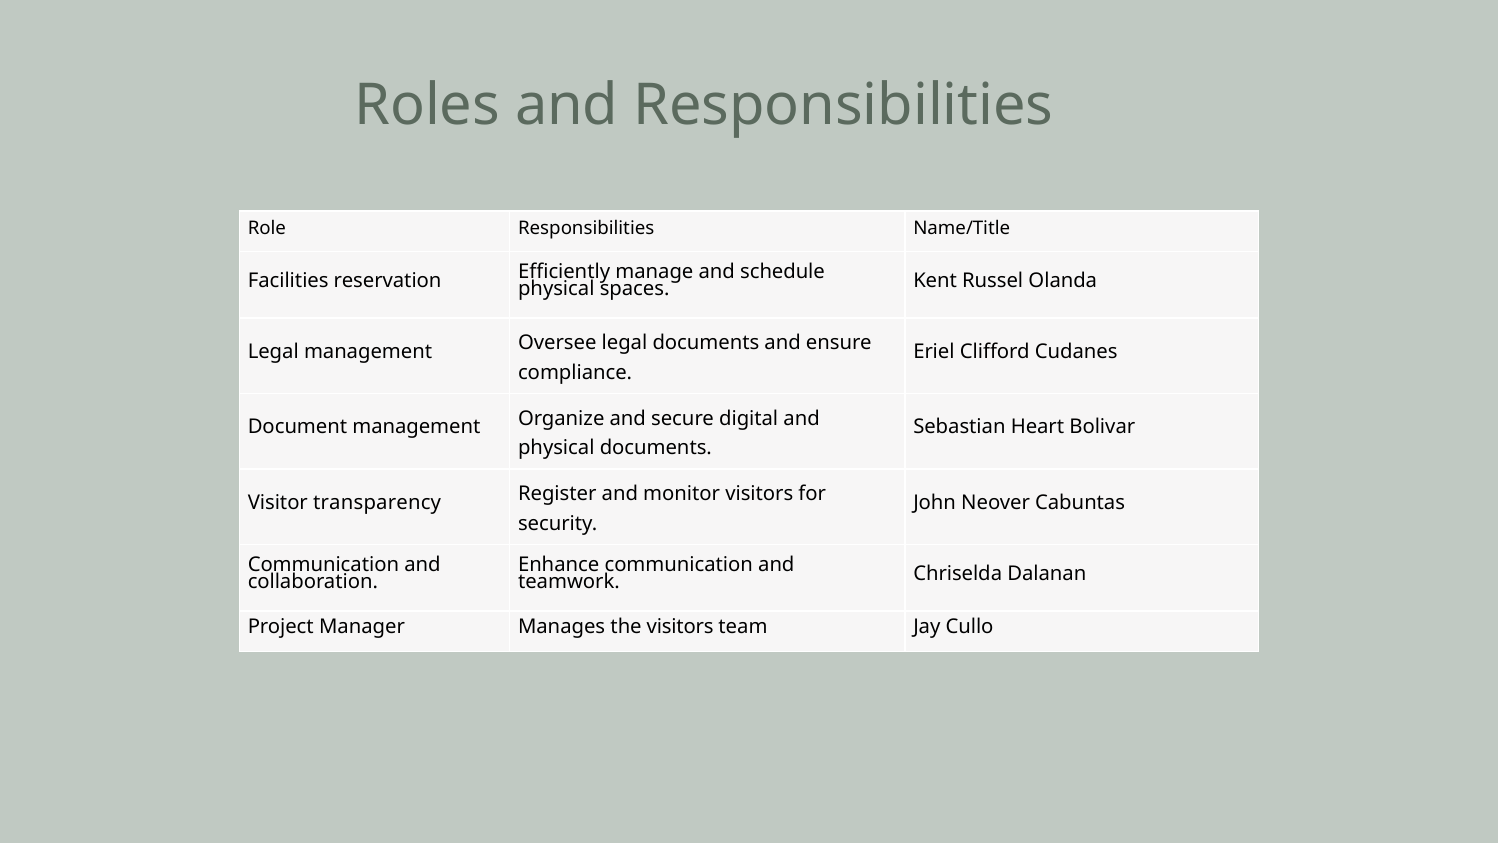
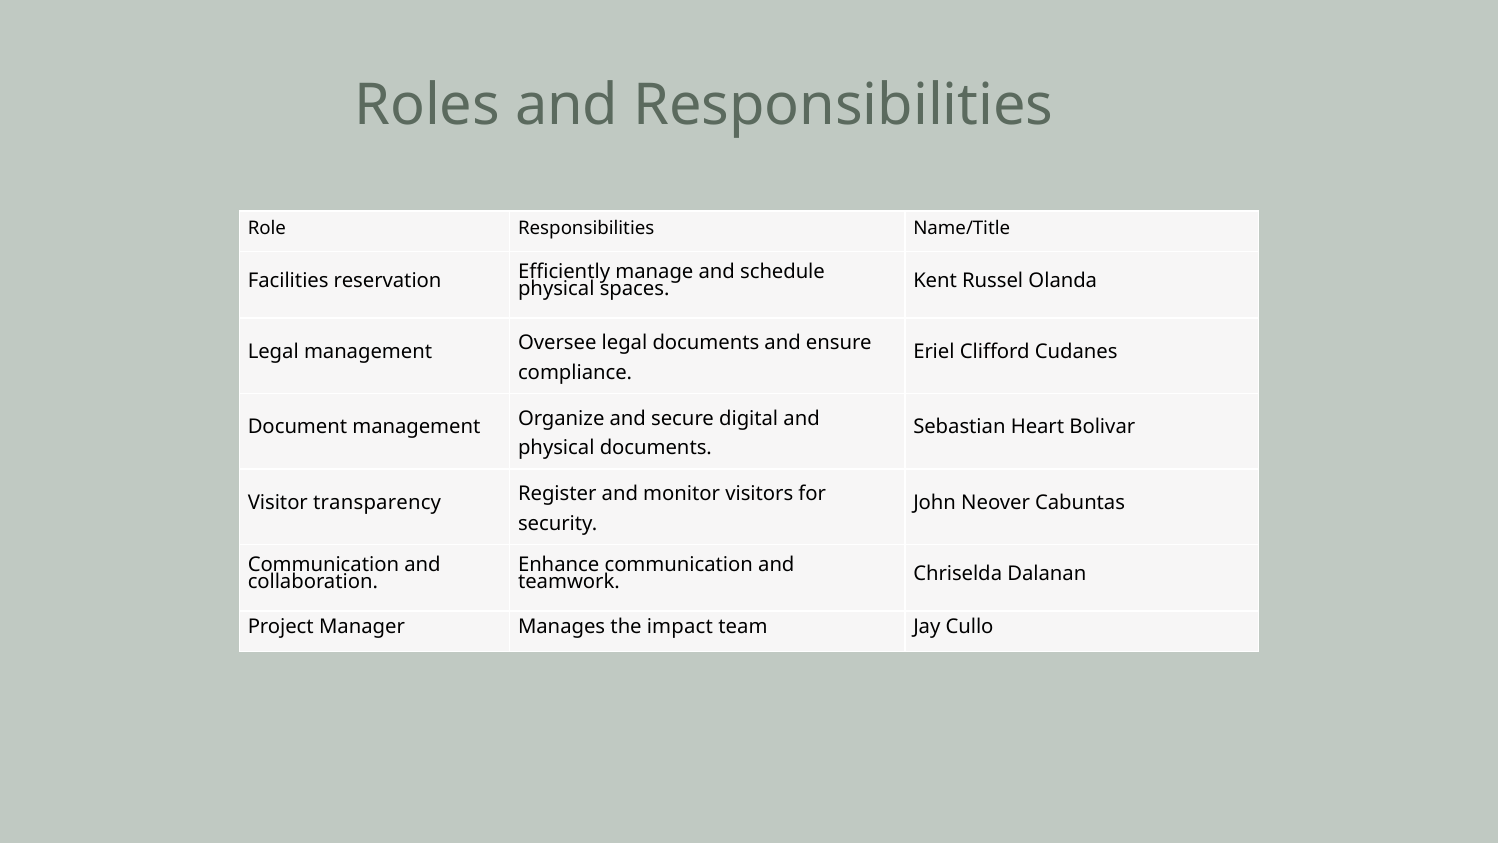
the visitors: visitors -> impact (680, 627)
